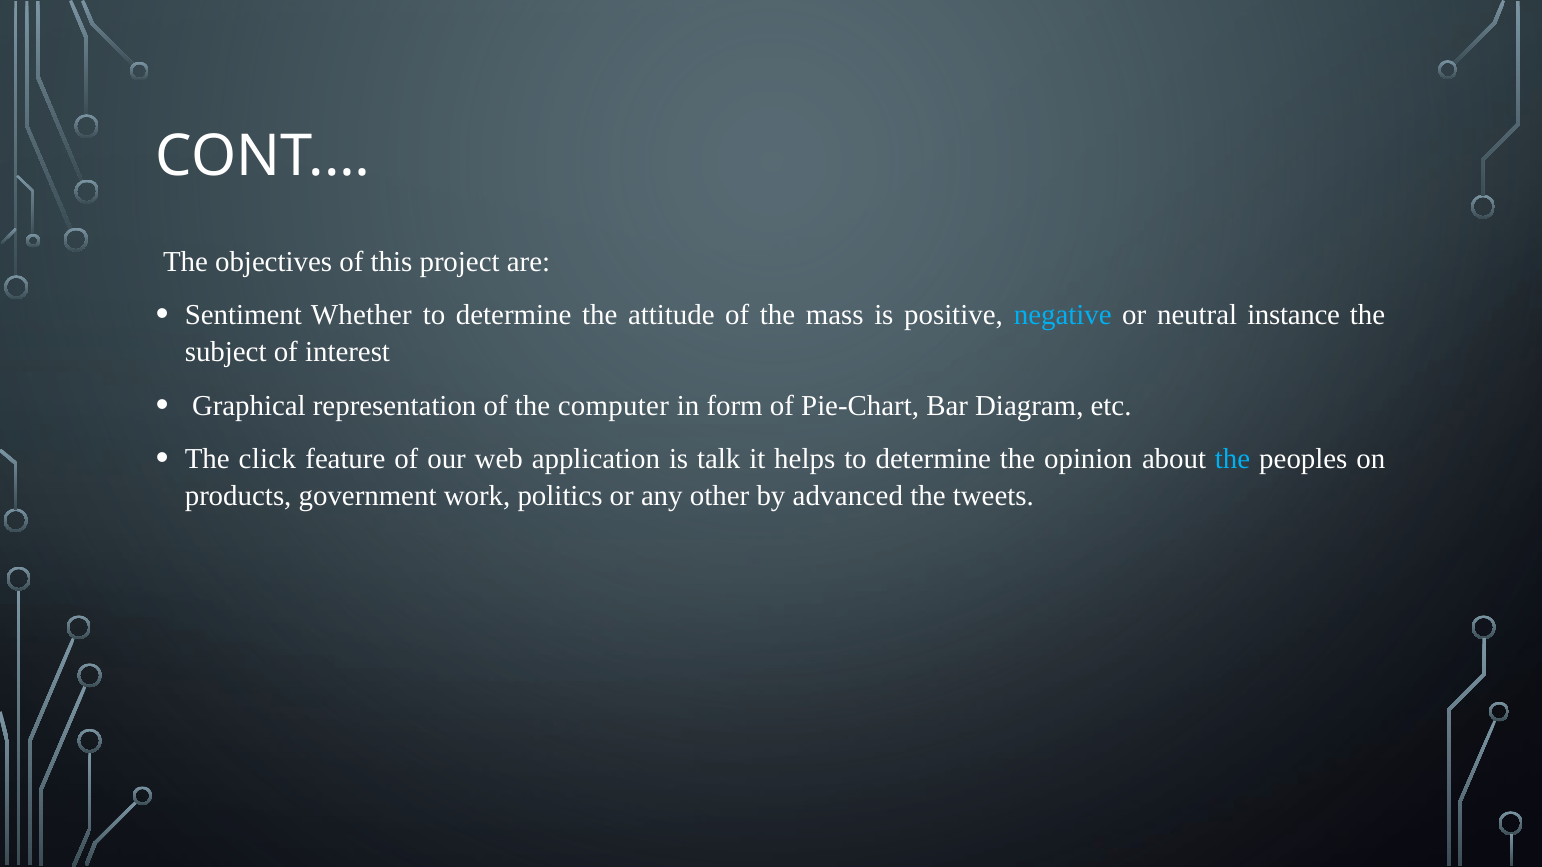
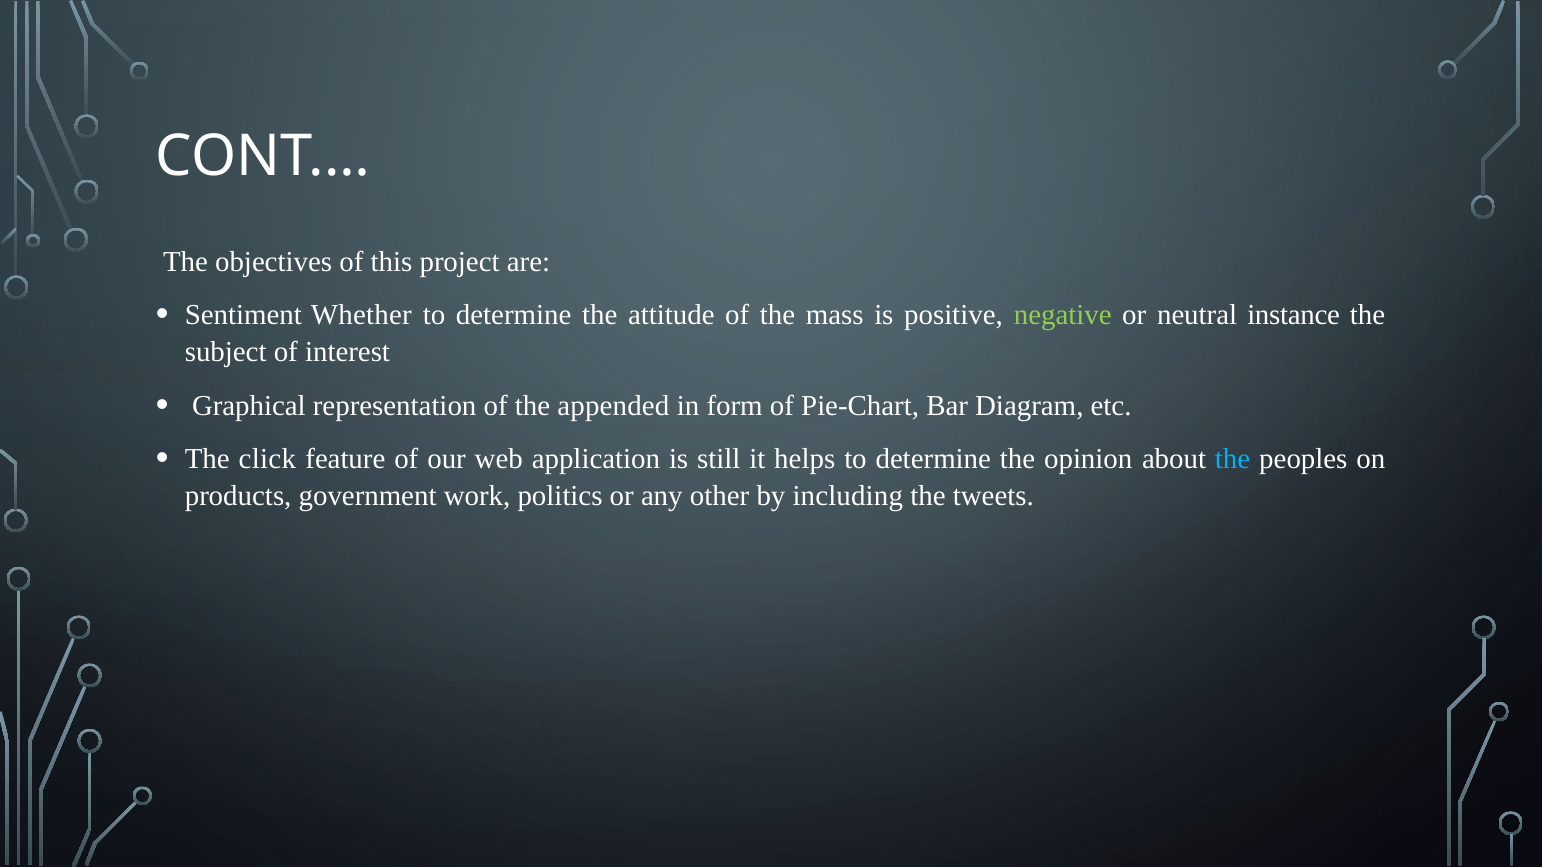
negative colour: light blue -> light green (1063, 315)
computer: computer -> appended (613, 406)
talk: talk -> still (719, 459)
advanced: advanced -> including (848, 496)
